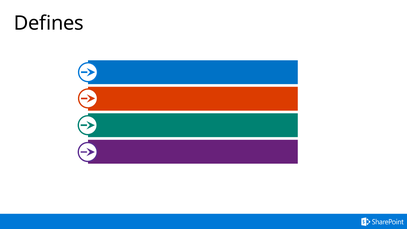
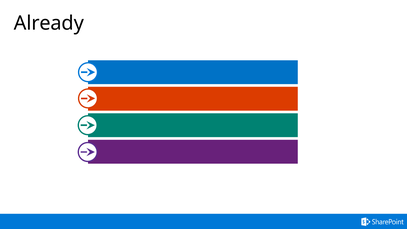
Defines: Defines -> Already (49, 23)
